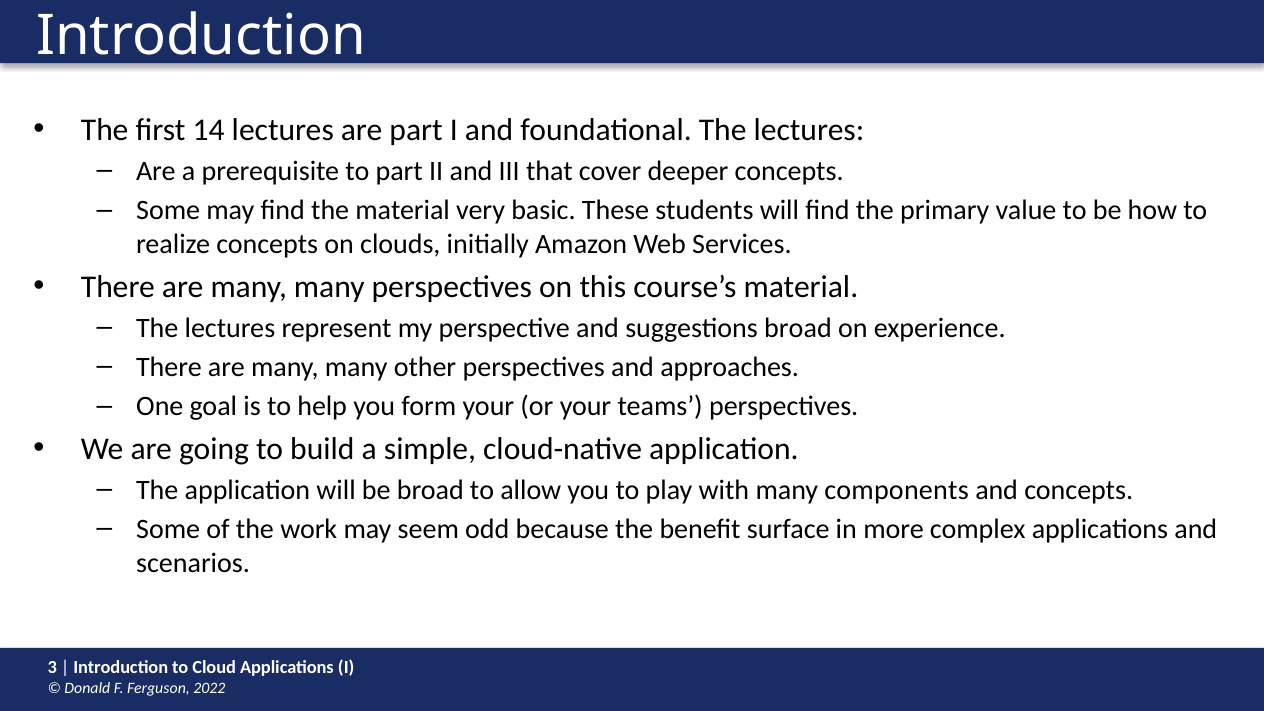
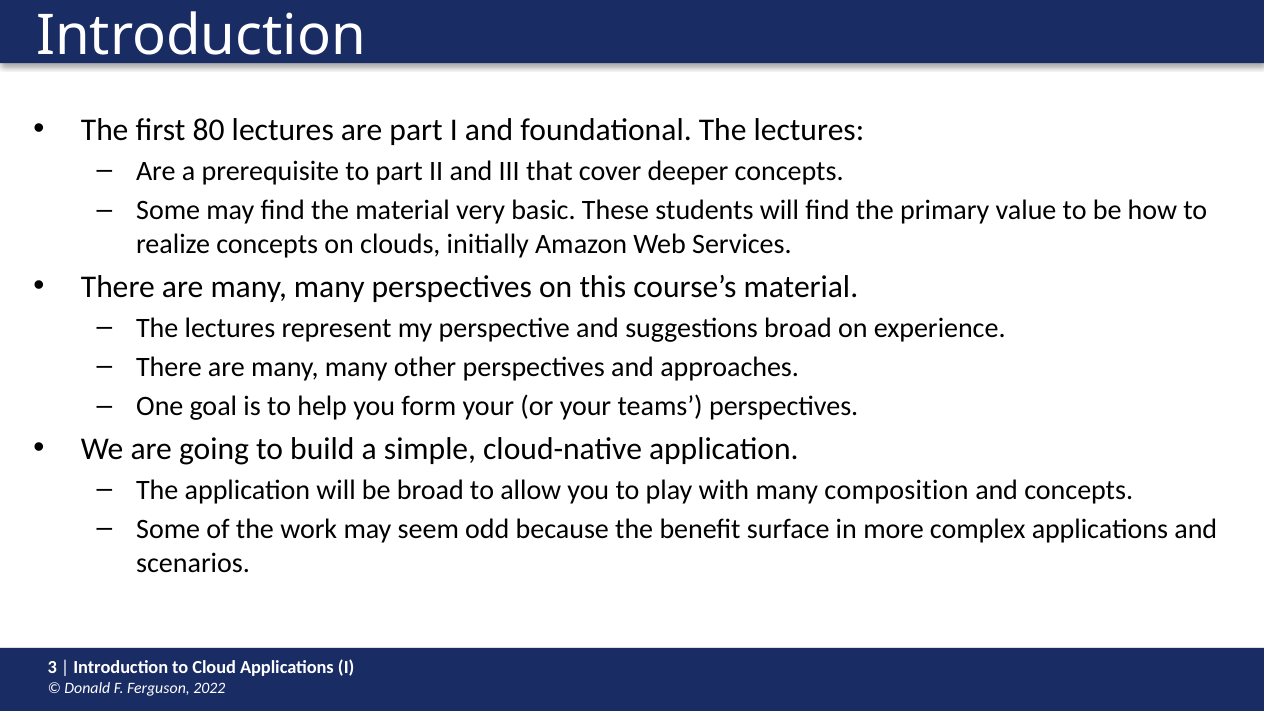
14: 14 -> 80 (209, 130)
components: components -> composition (896, 490)
